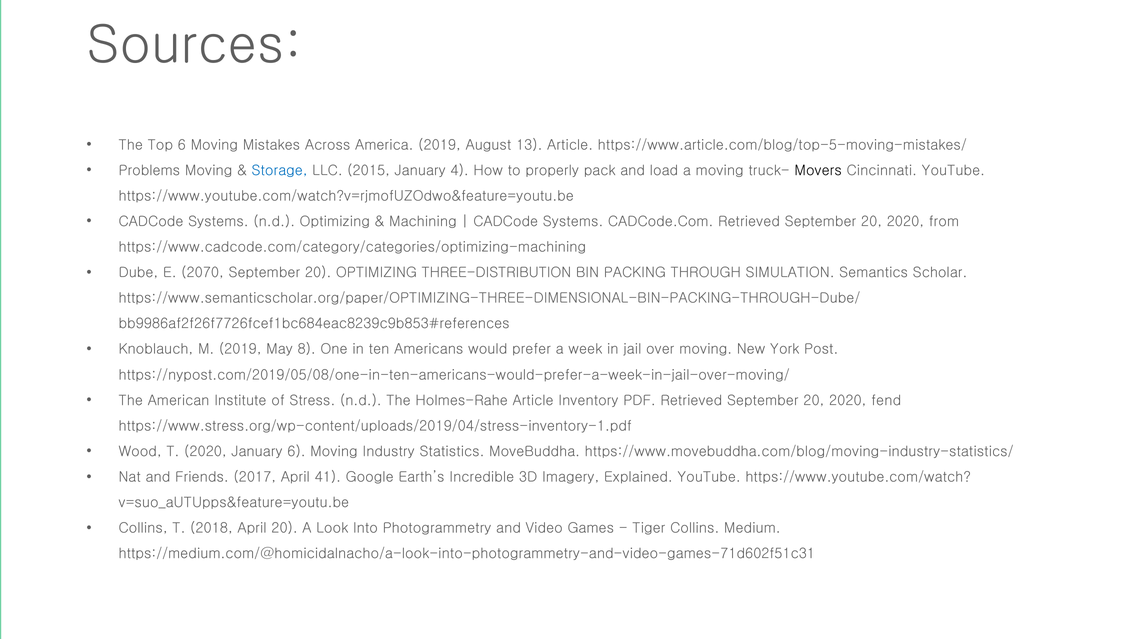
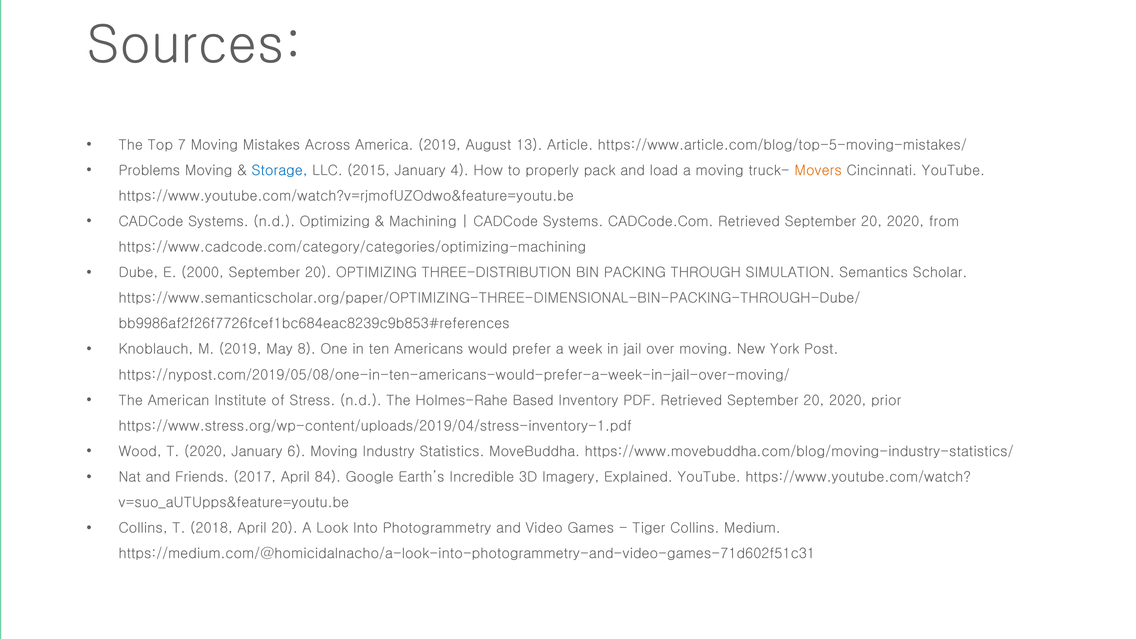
Top 6: 6 -> 7 (182, 145)
Movers colour: black -> orange (818, 170)
2070: 2070 -> 2000 (203, 273)
Holmes-Rahe Article: Article -> Based (533, 400)
fend: fend -> prior (886, 400)
41: 41 -> 84 (328, 477)
